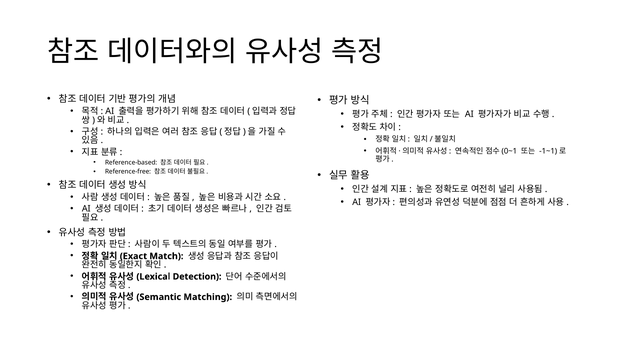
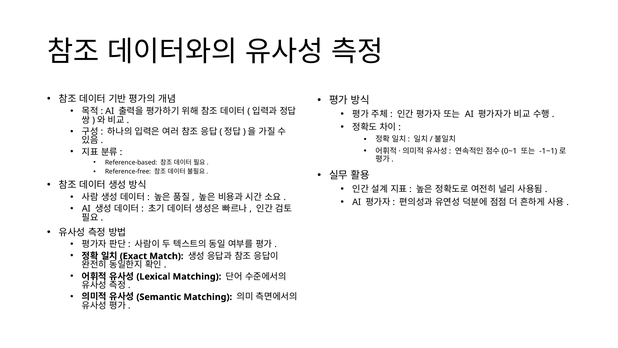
Detection: Detection -> Matching (197, 276)
